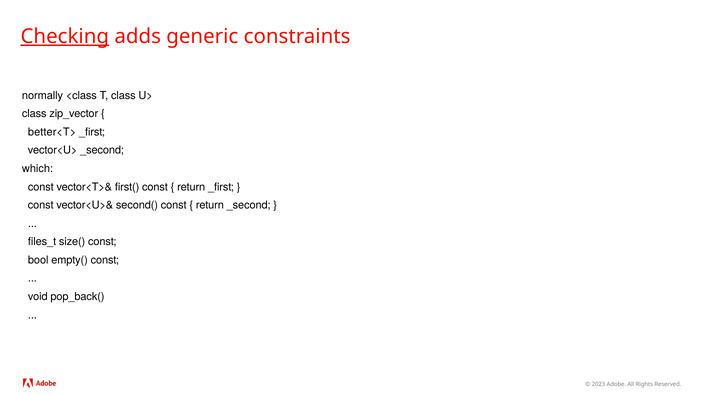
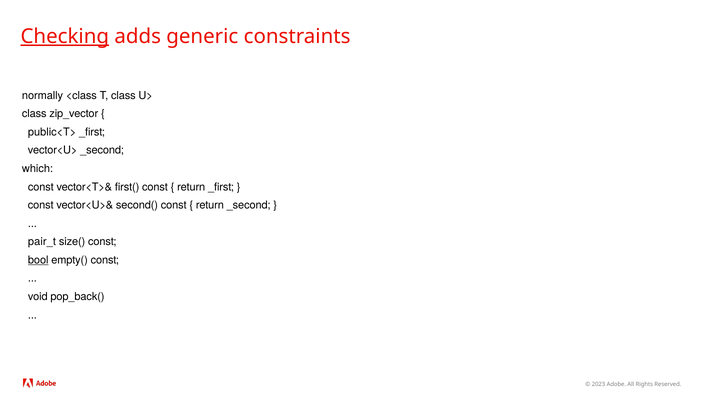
better<T>: better<T> -> public<T> (52, 132)
files_t: files_t -> pair_t (42, 242)
bool underline: none -> present (38, 260)
